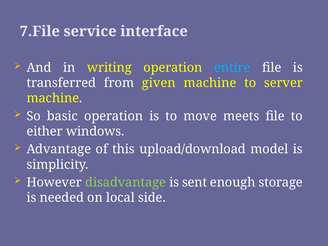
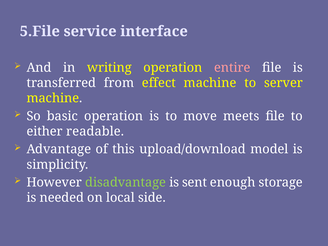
7.File: 7.File -> 5.File (40, 31)
entire colour: light blue -> pink (232, 68)
given: given -> effect (159, 83)
windows: windows -> readable (95, 131)
